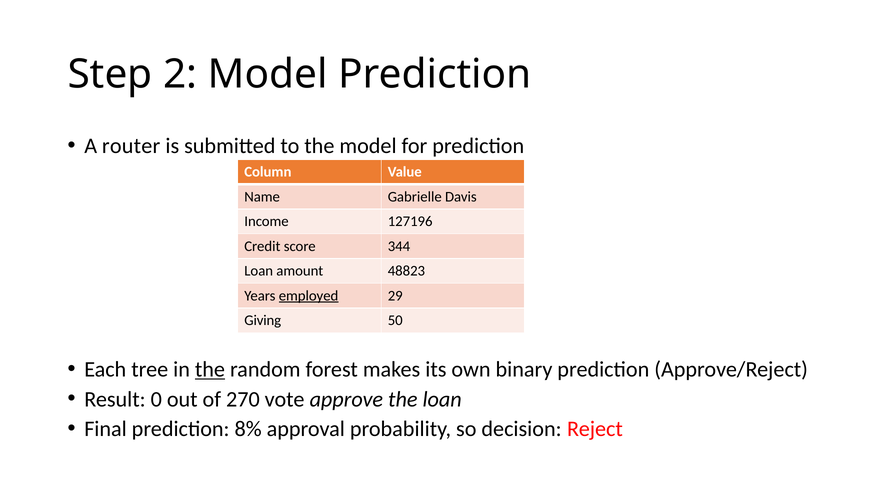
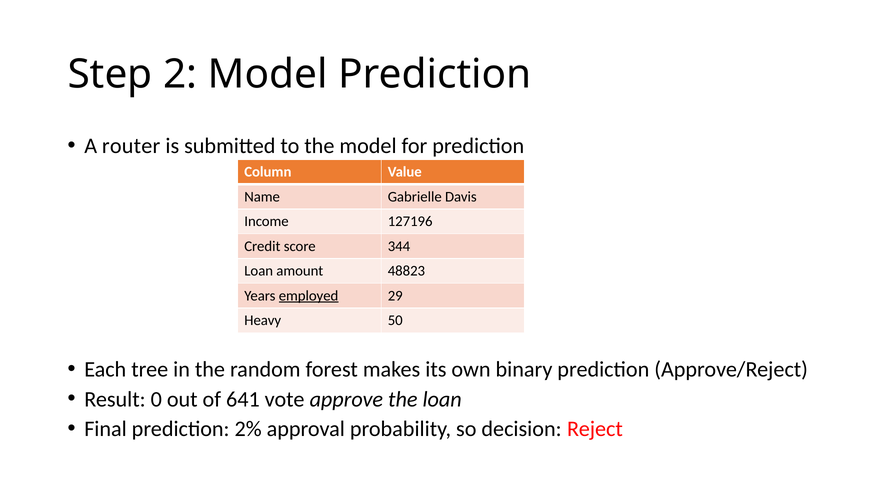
Giving: Giving -> Heavy (263, 320)
the underline: present -> none (210, 369)
270: 270 -> 641 (243, 399)
8%: 8% -> 2% (248, 429)
